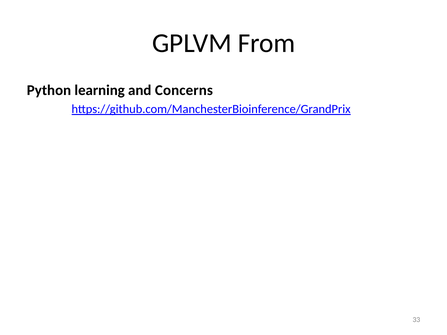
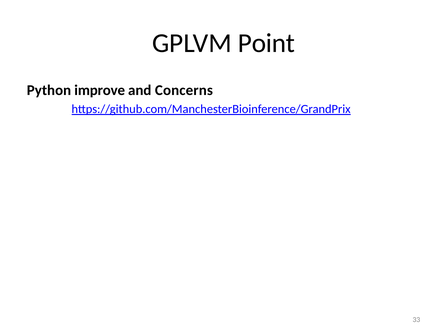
From: From -> Point (266, 43)
learning: learning -> improve (100, 90)
